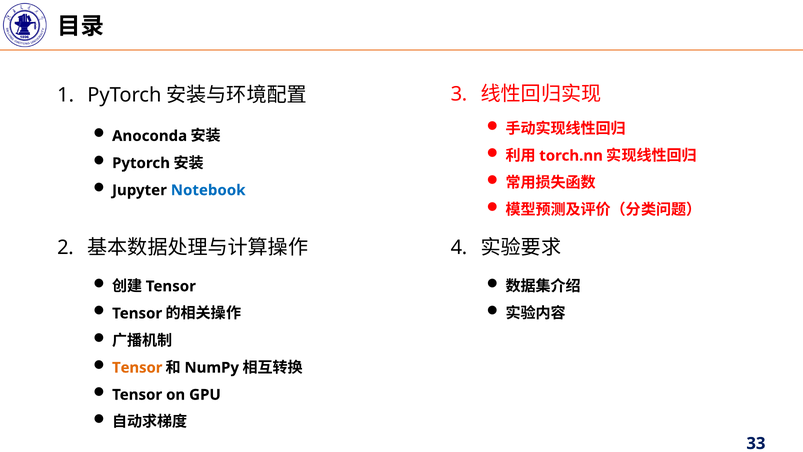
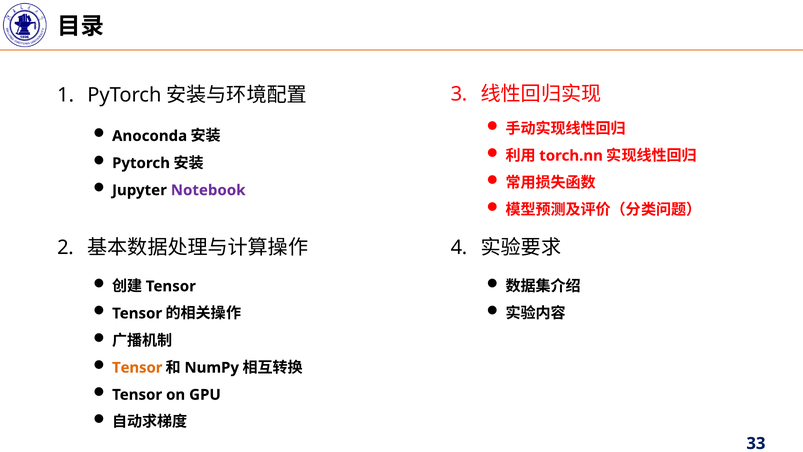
Notebook colour: blue -> purple (208, 190)
